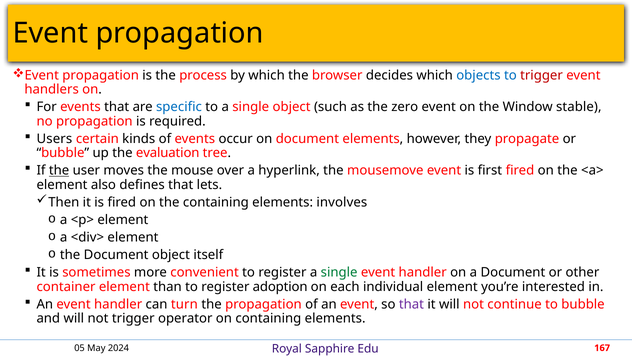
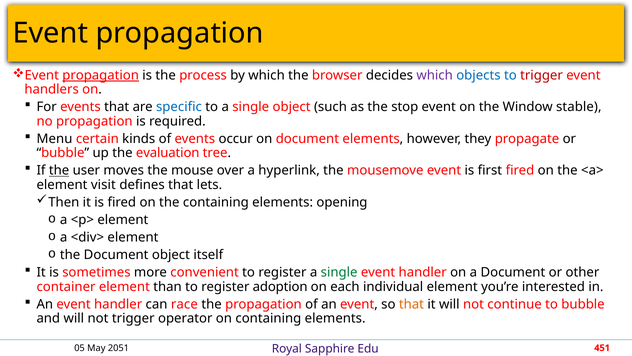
propagation underline: none -> present (101, 75)
which colour: black -> purple (435, 75)
zero: zero -> stop (405, 107)
Users: Users -> Menu (54, 139)
also: also -> visit (103, 185)
involves: involves -> opening (342, 202)
turn: turn -> race (184, 304)
that colour: purple -> orange (411, 304)
2024: 2024 -> 2051 (118, 347)
167: 167 -> 451 (602, 347)
